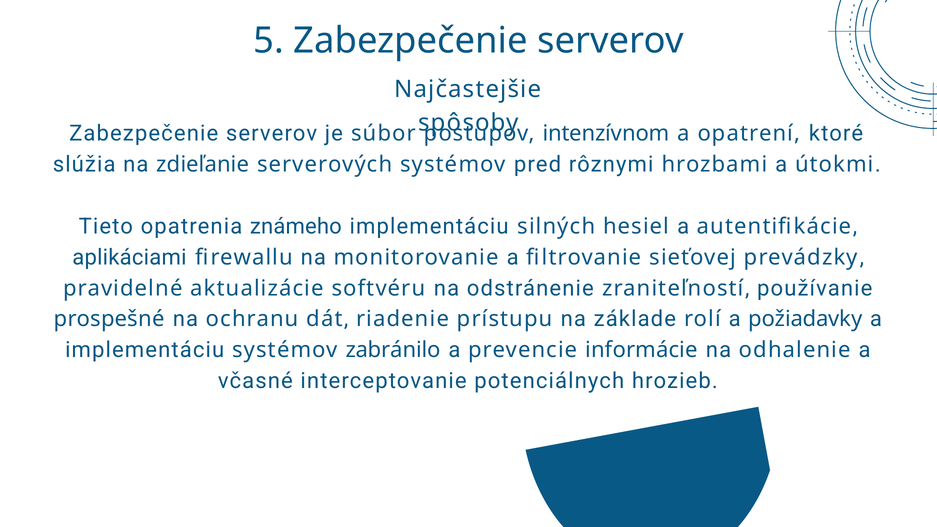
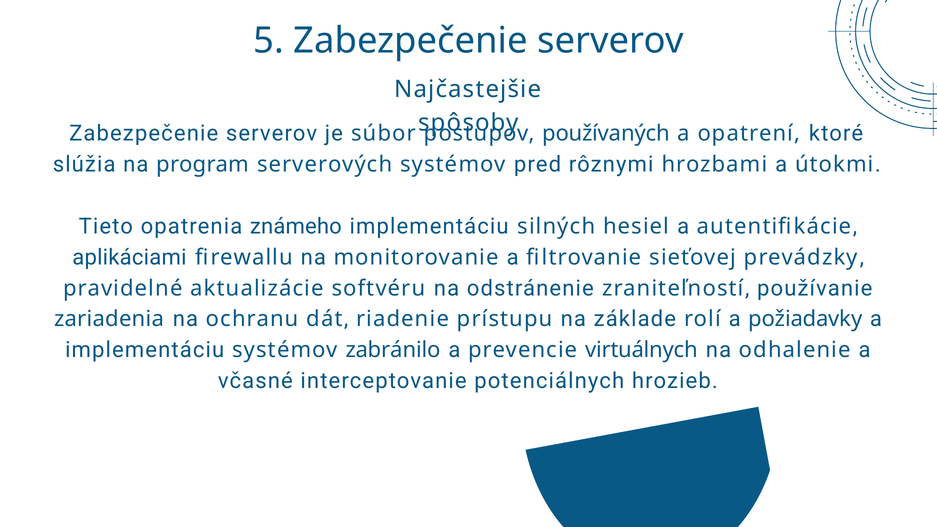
intenzívnom: intenzívnom -> používaných (606, 134)
zdieľanie: zdieľanie -> program (203, 165)
prospešné: prospešné -> zariadenia (109, 319)
informácie: informácie -> virtuálnych (642, 350)
